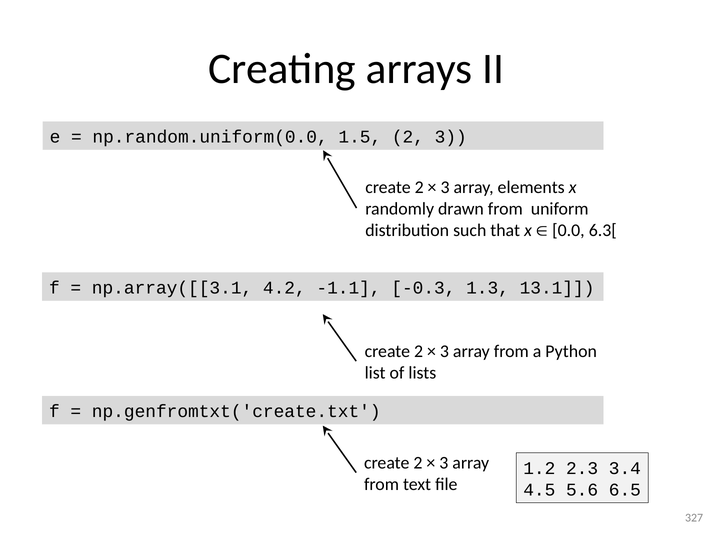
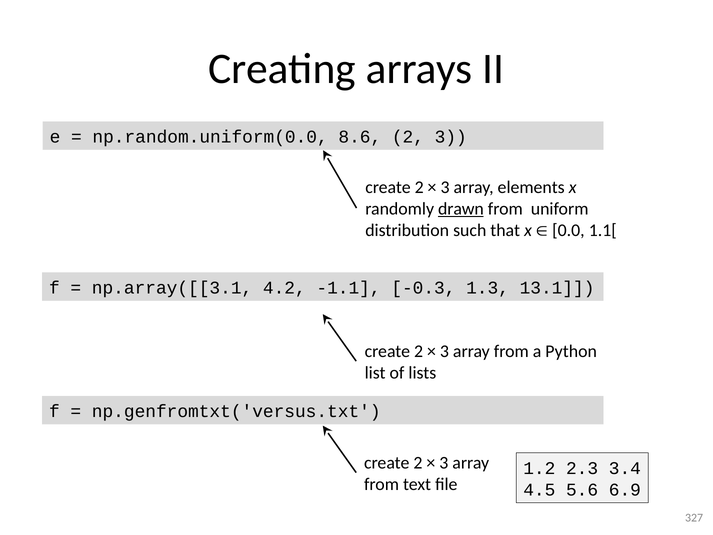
1.5: 1.5 -> 8.6 (360, 137)
drawn underline: none -> present (461, 209)
6.3[: 6.3[ -> 1.1[ (603, 230)
np.genfromtxt('create.txt: np.genfromtxt('create.txt -> np.genfromtxt('versus.txt (236, 411)
6.5: 6.5 -> 6.9 (625, 489)
